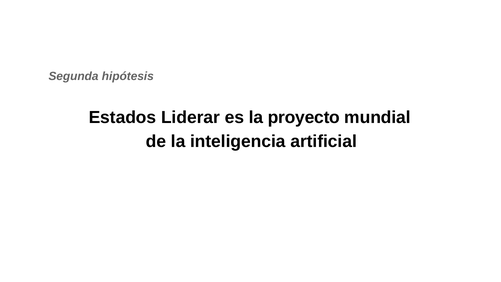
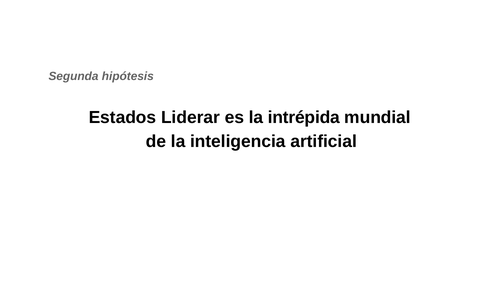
proyecto: proyecto -> intrépida (304, 117)
